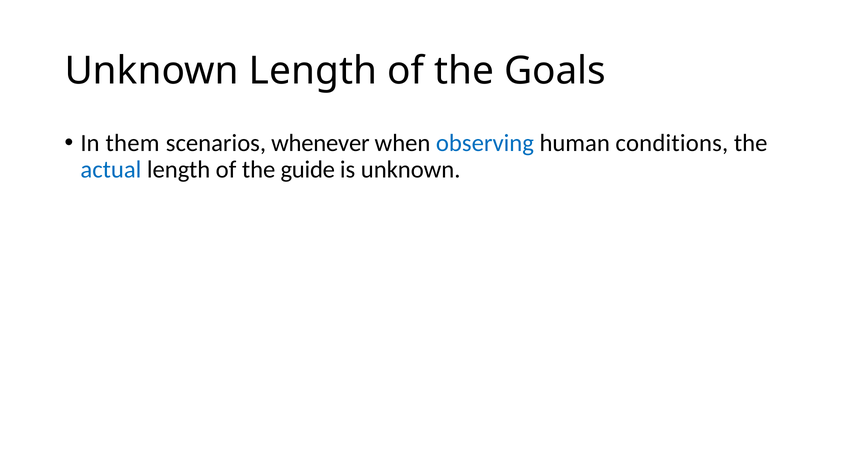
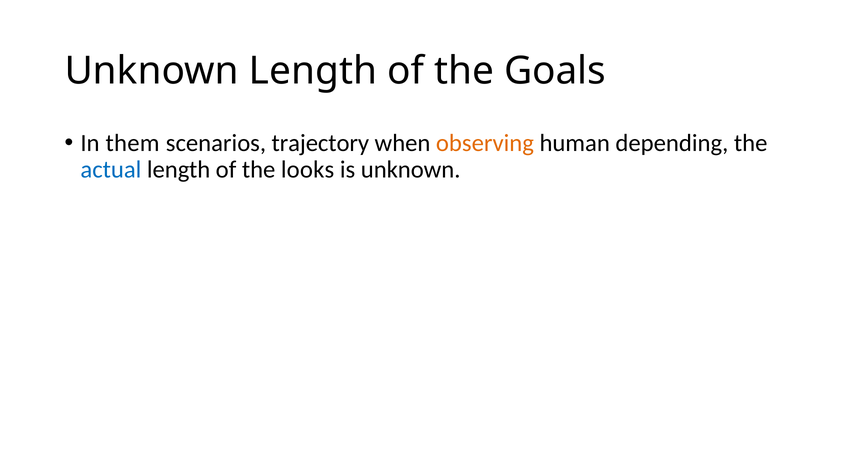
whenever: whenever -> trajectory (320, 143)
observing colour: blue -> orange (485, 143)
conditions: conditions -> depending (672, 143)
guide: guide -> looks (308, 170)
